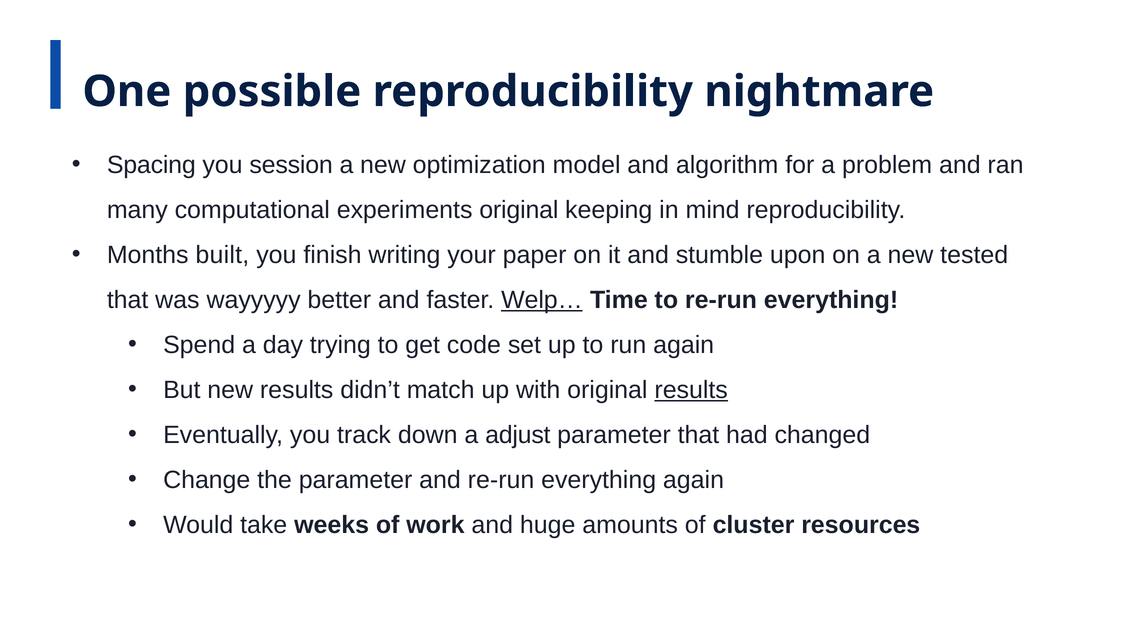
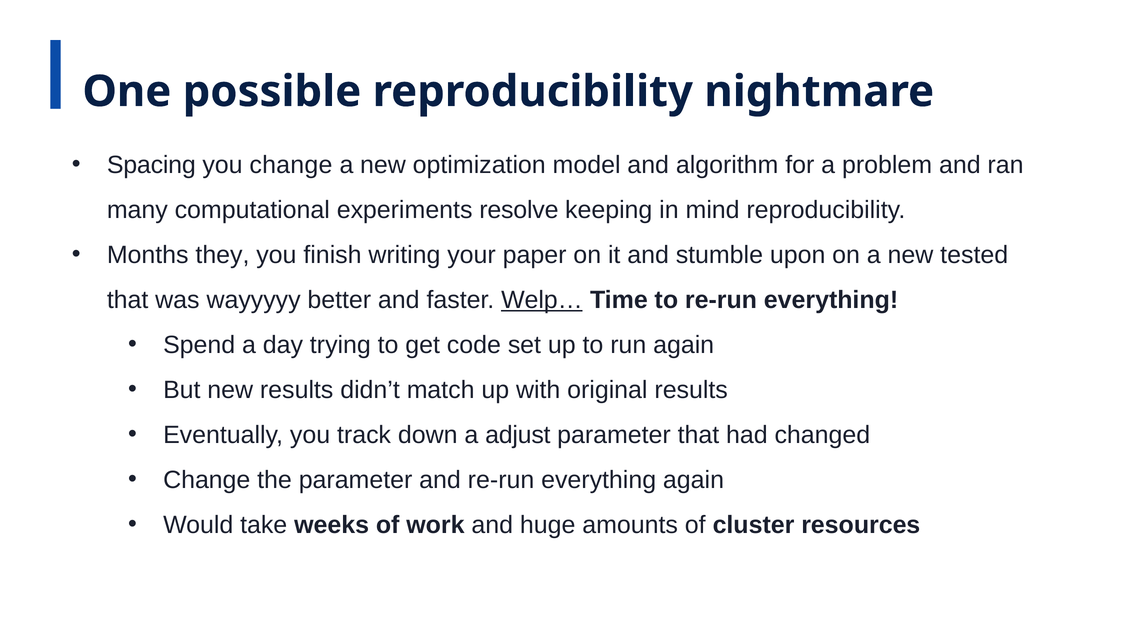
you session: session -> change (291, 165)
experiments original: original -> resolve (519, 210)
built: built -> they (222, 255)
results underline: present -> none (691, 390)
